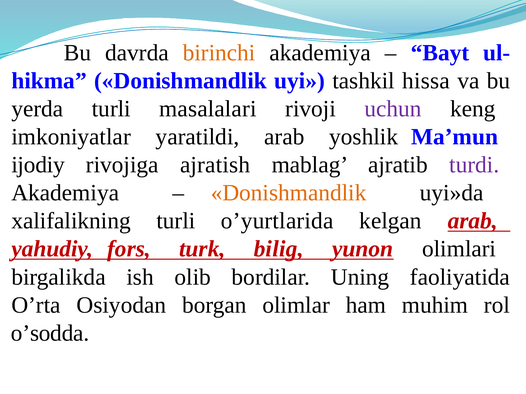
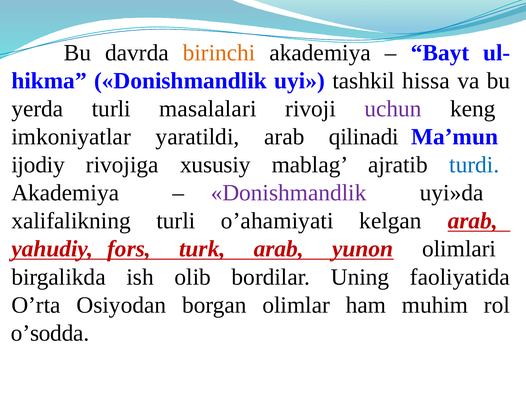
yoshlik: yoshlik -> qilinadi (364, 137)
ajratish: ajratish -> xususiy (215, 165)
turdi colour: purple -> blue (474, 165)
Donishmandlik colour: orange -> purple (289, 193)
o’yurtlarida: o’yurtlarida -> o’ahamiyati (277, 221)
turk bilig: bilig -> arab (279, 249)
